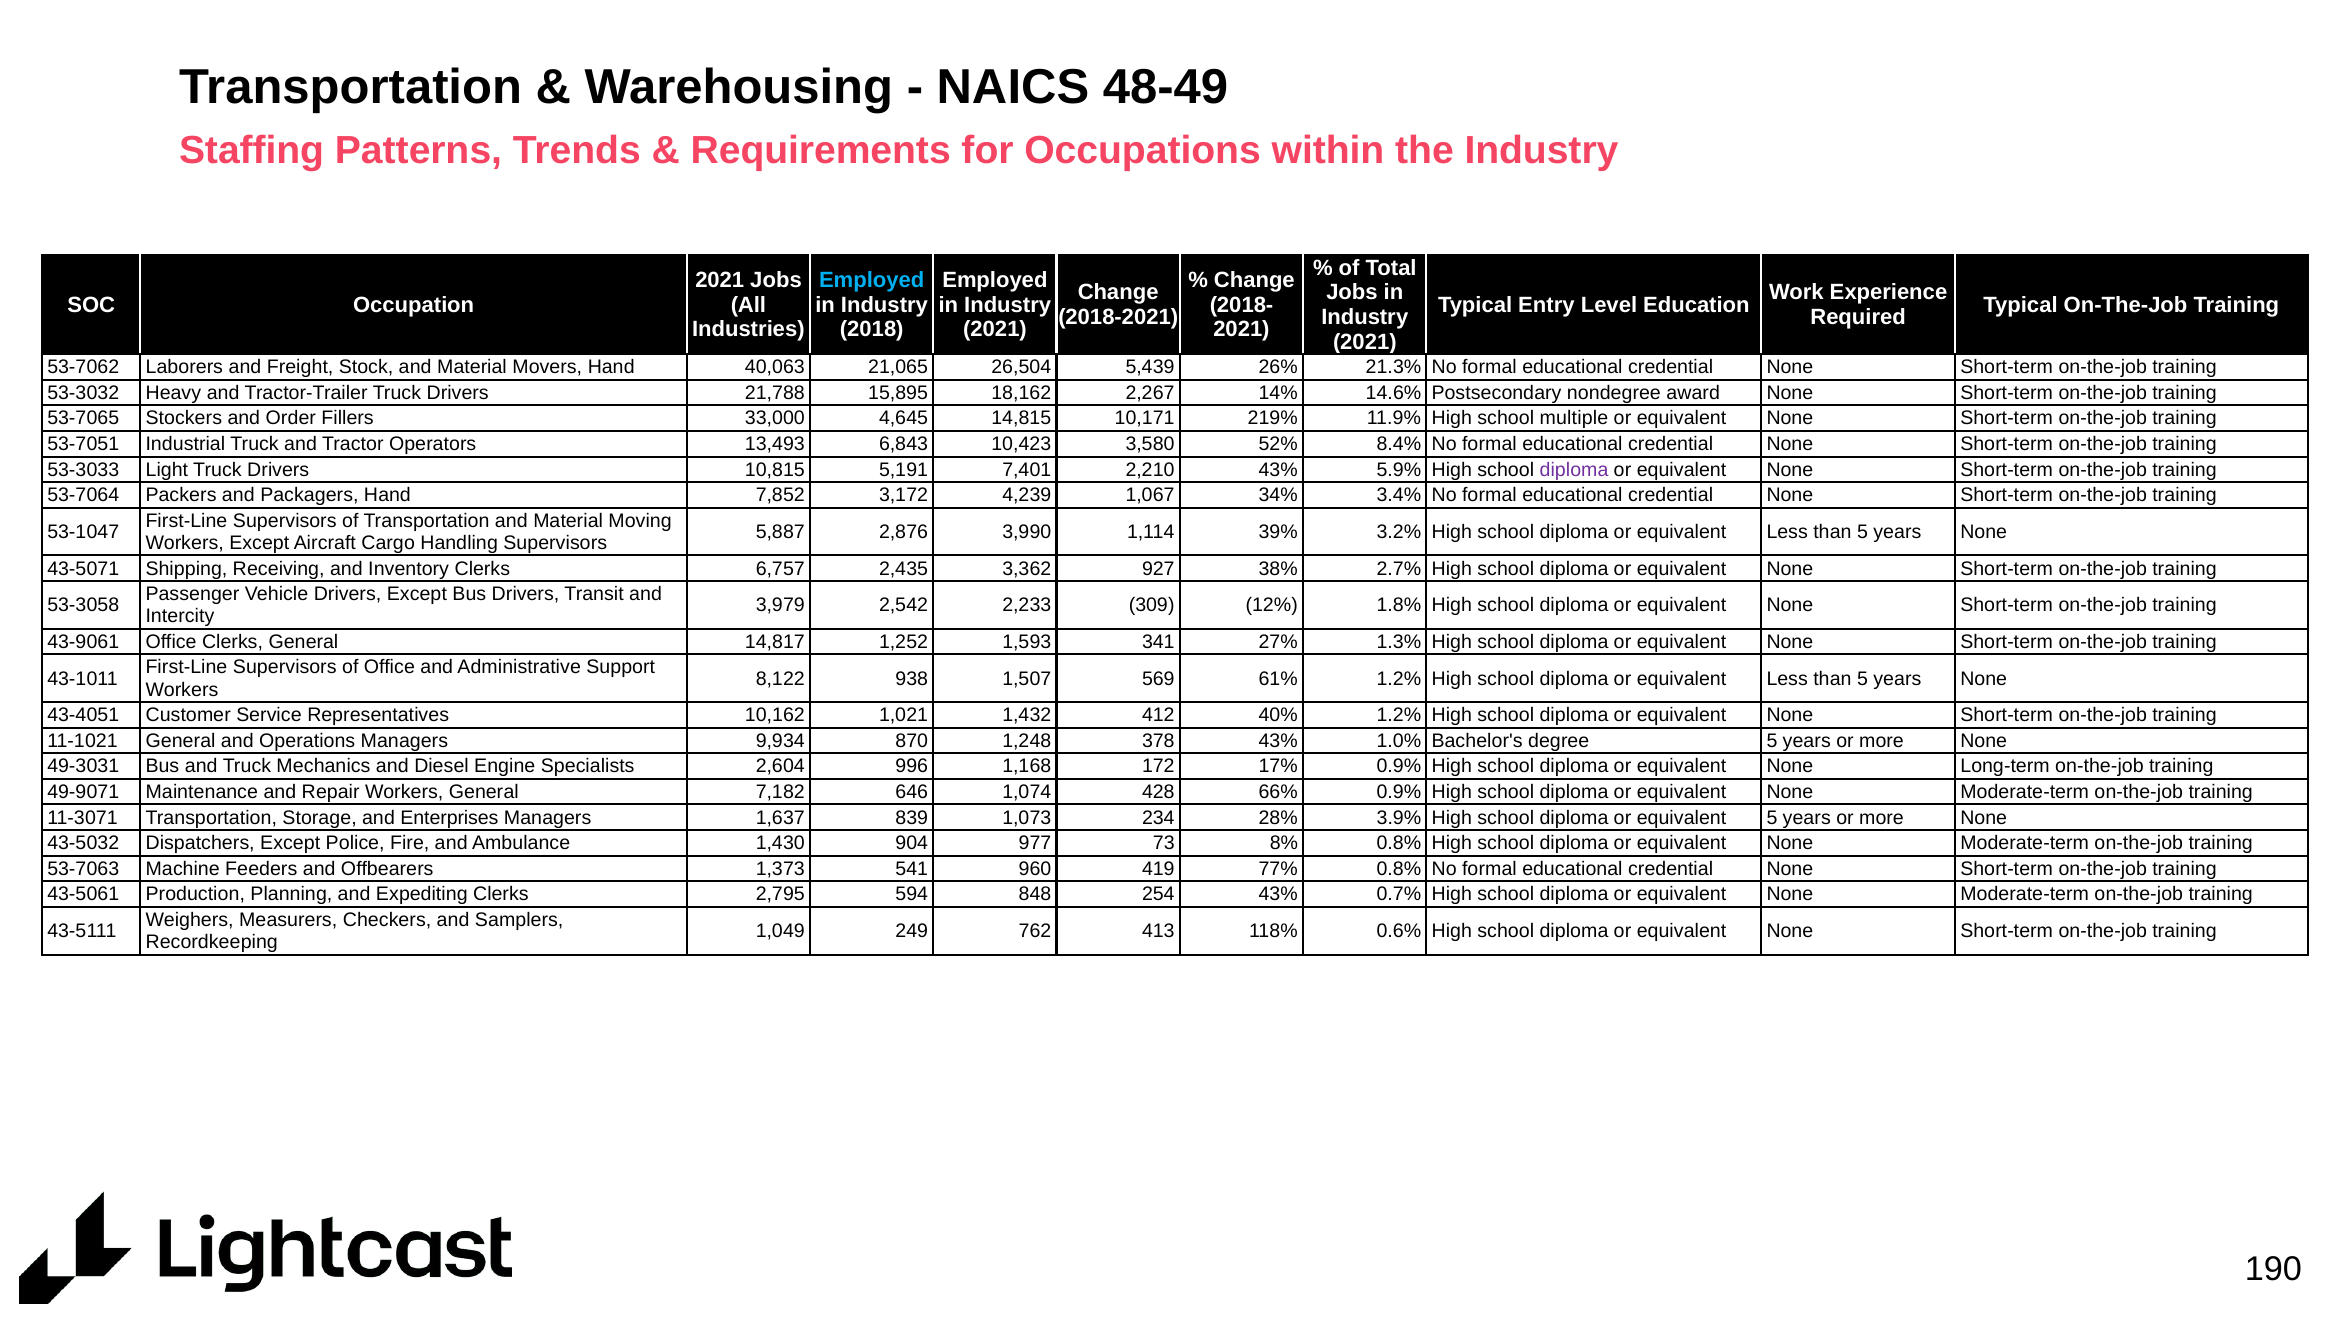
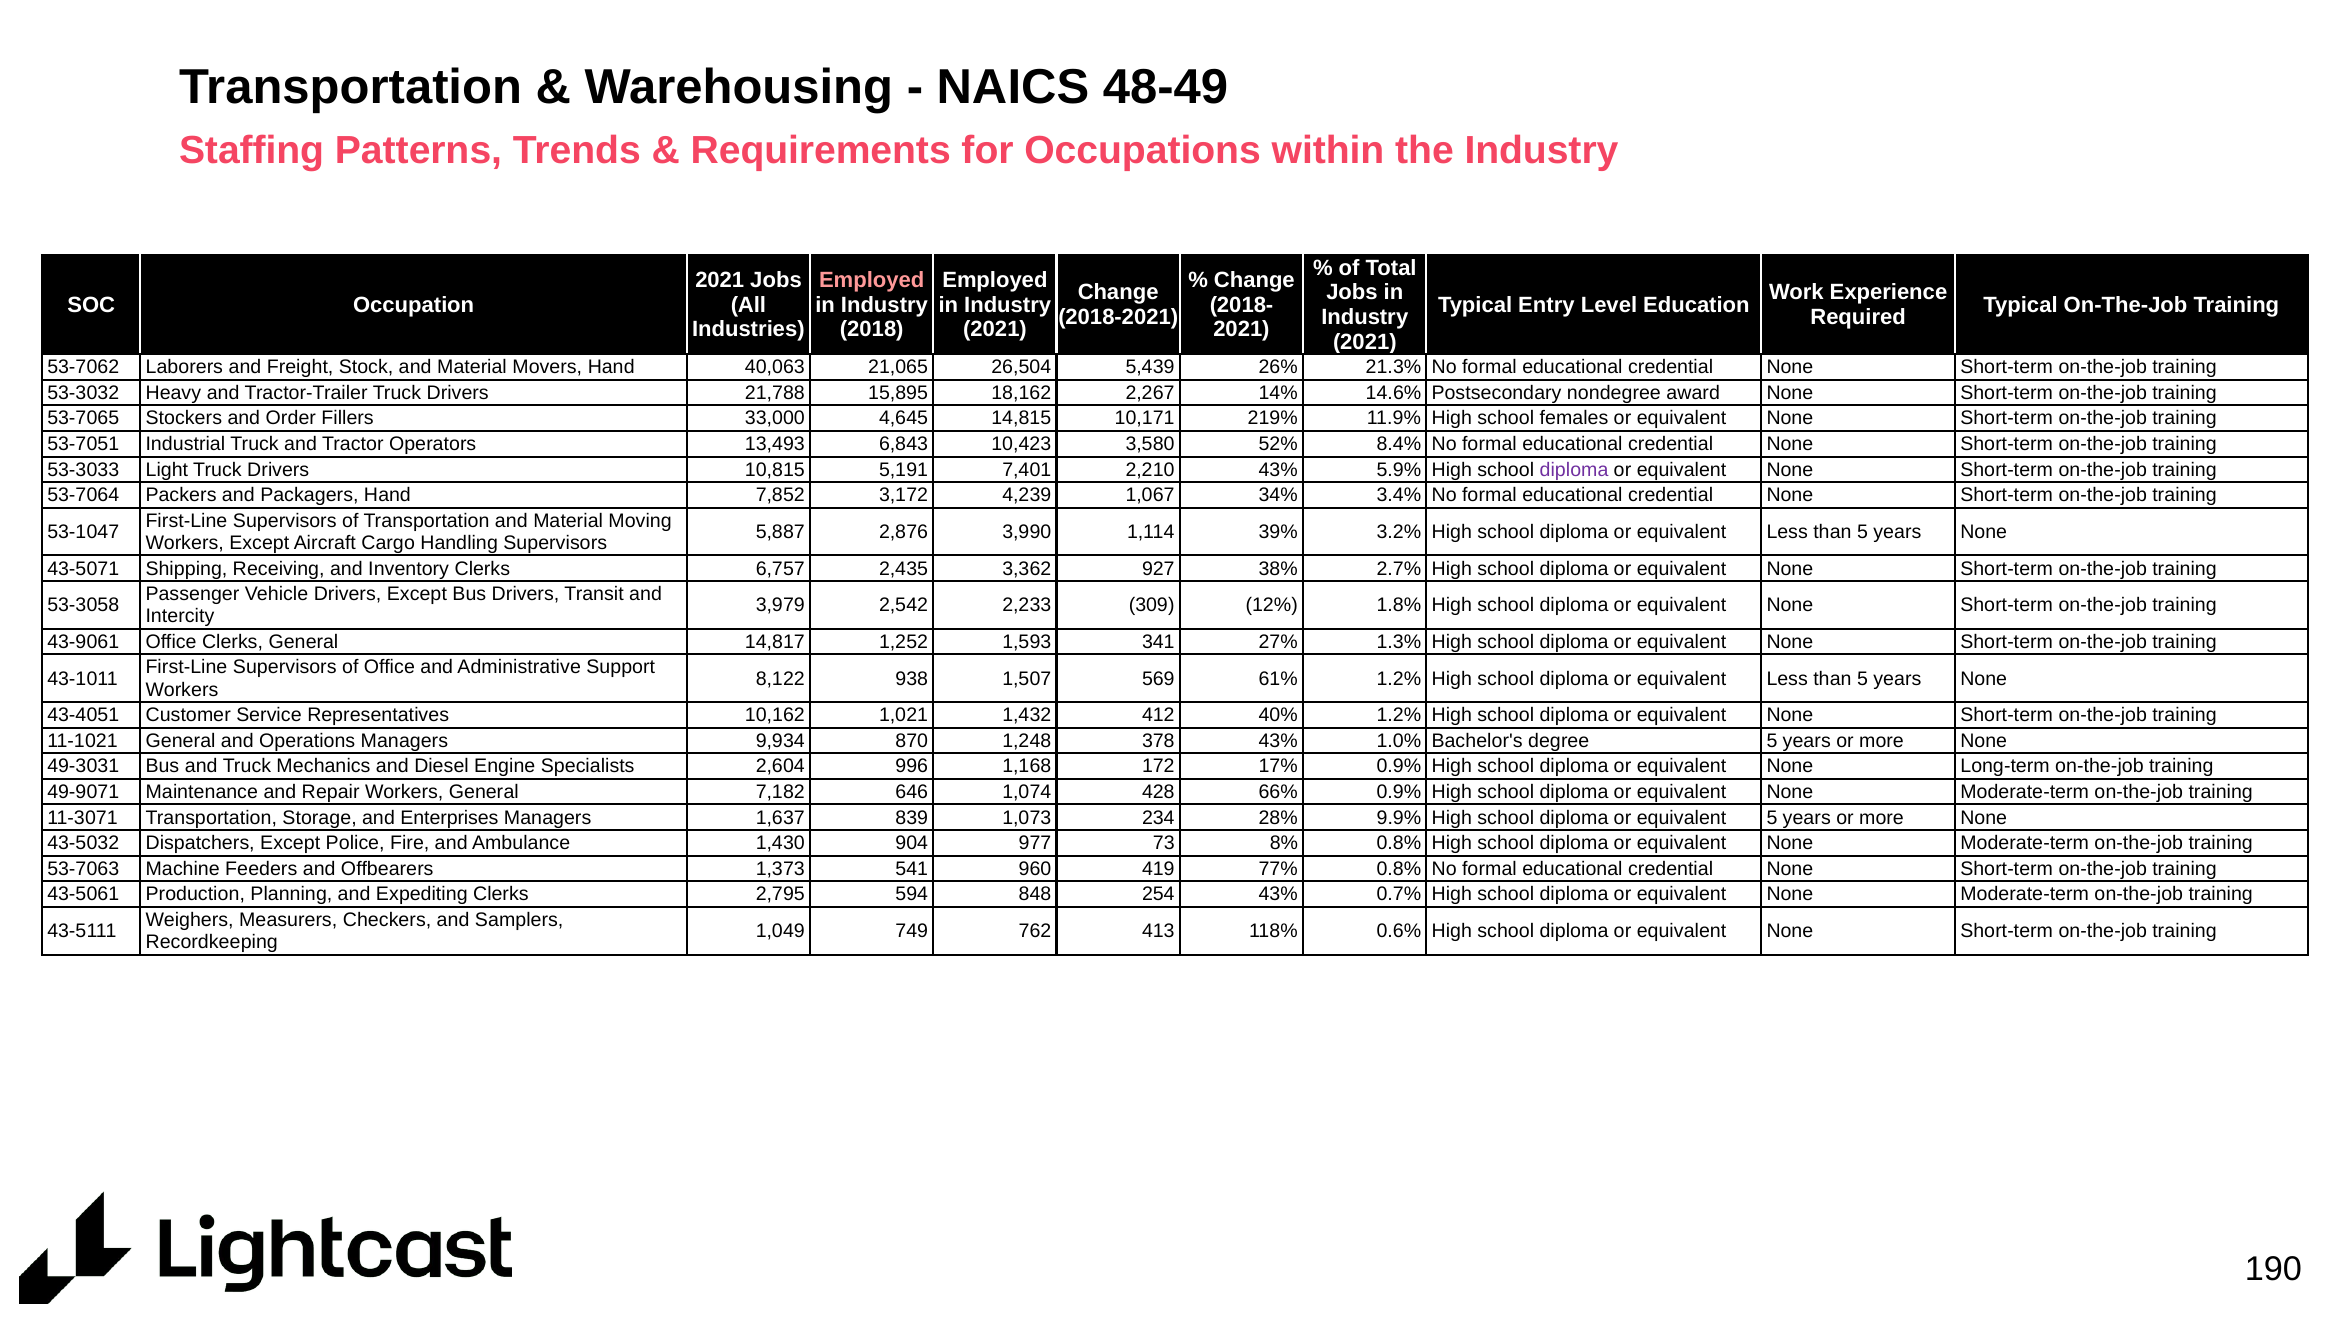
Employed colour: light blue -> pink (872, 280)
multiple: multiple -> females (1574, 418)
3.9%: 3.9% -> 9.9% (1399, 818)
249: 249 -> 749 (912, 931)
